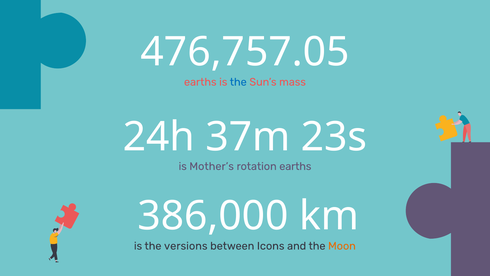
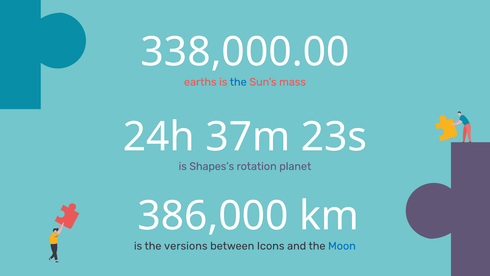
476,757.05: 476,757.05 -> 338,000.00 (245, 52)
Mother’s: Mother’s -> Shapes’s (212, 166)
rotation earths: earths -> planet (295, 166)
Moon colour: orange -> blue (342, 246)
